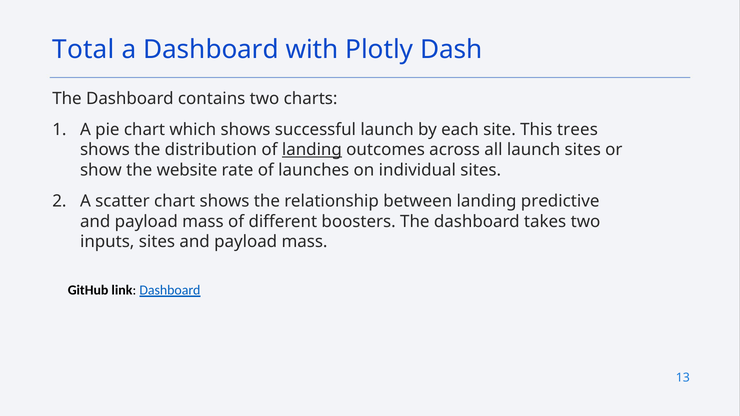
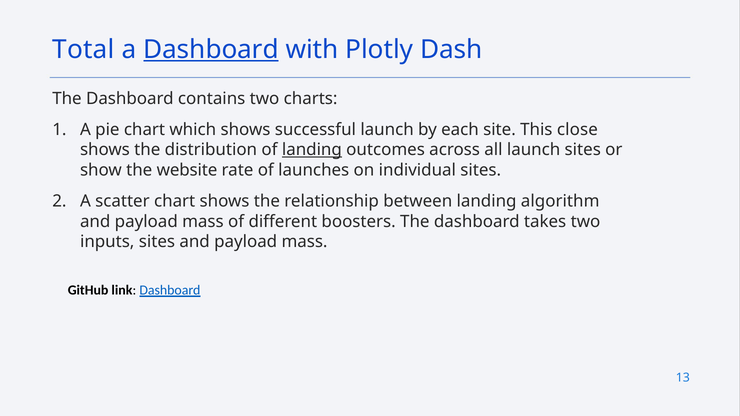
Dashboard underline: none -> present (211, 49)
trees: trees -> close (577, 130)
predictive: predictive -> algorithm (560, 201)
